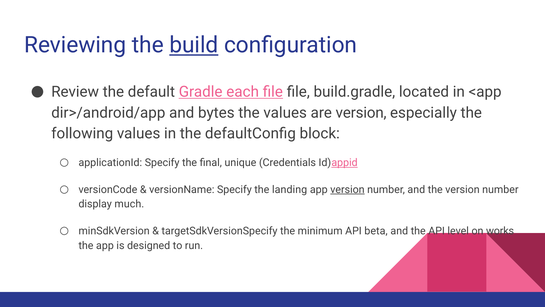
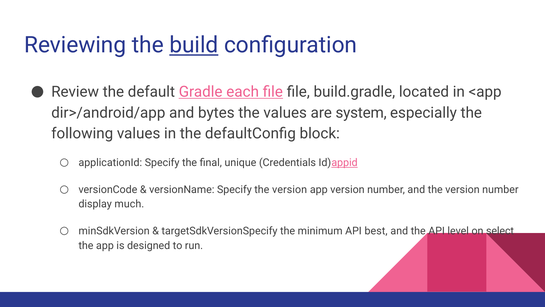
are version: version -> system (361, 113)
Specify the landing: landing -> version (290, 189)
version underline: present -> none (347, 189)
beta: beta -> best (376, 231)
works: works -> select (500, 231)
